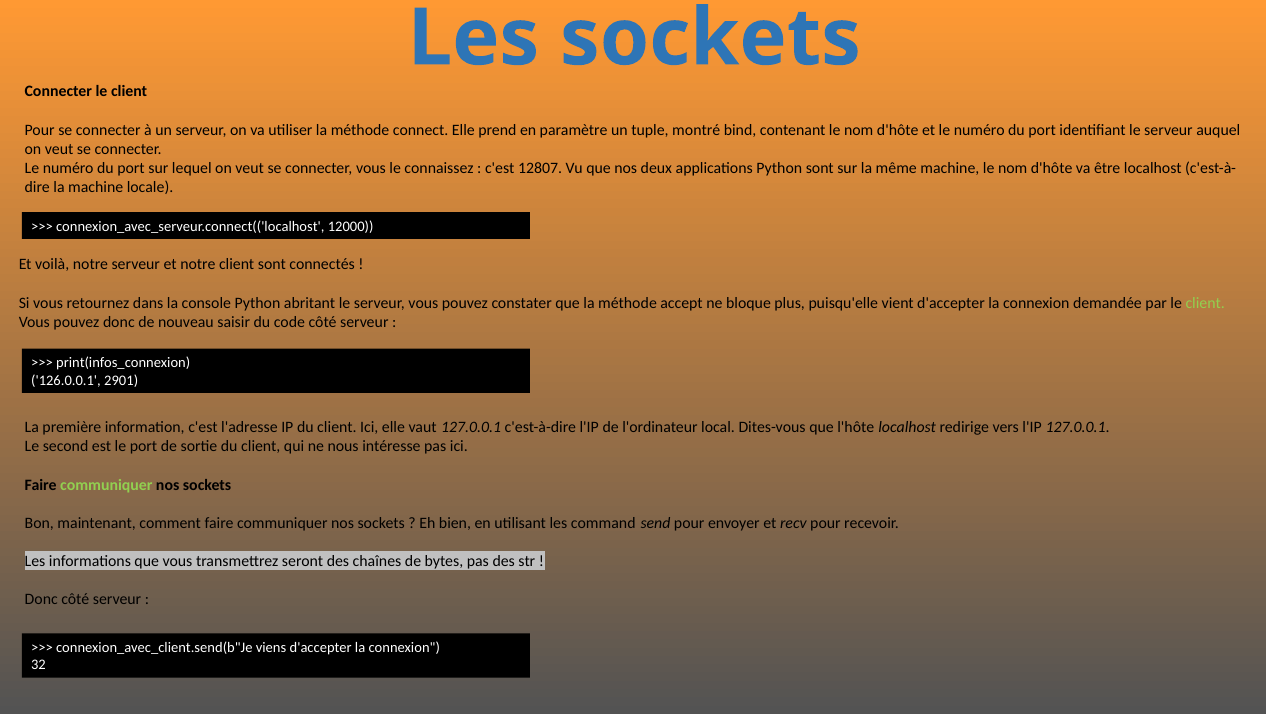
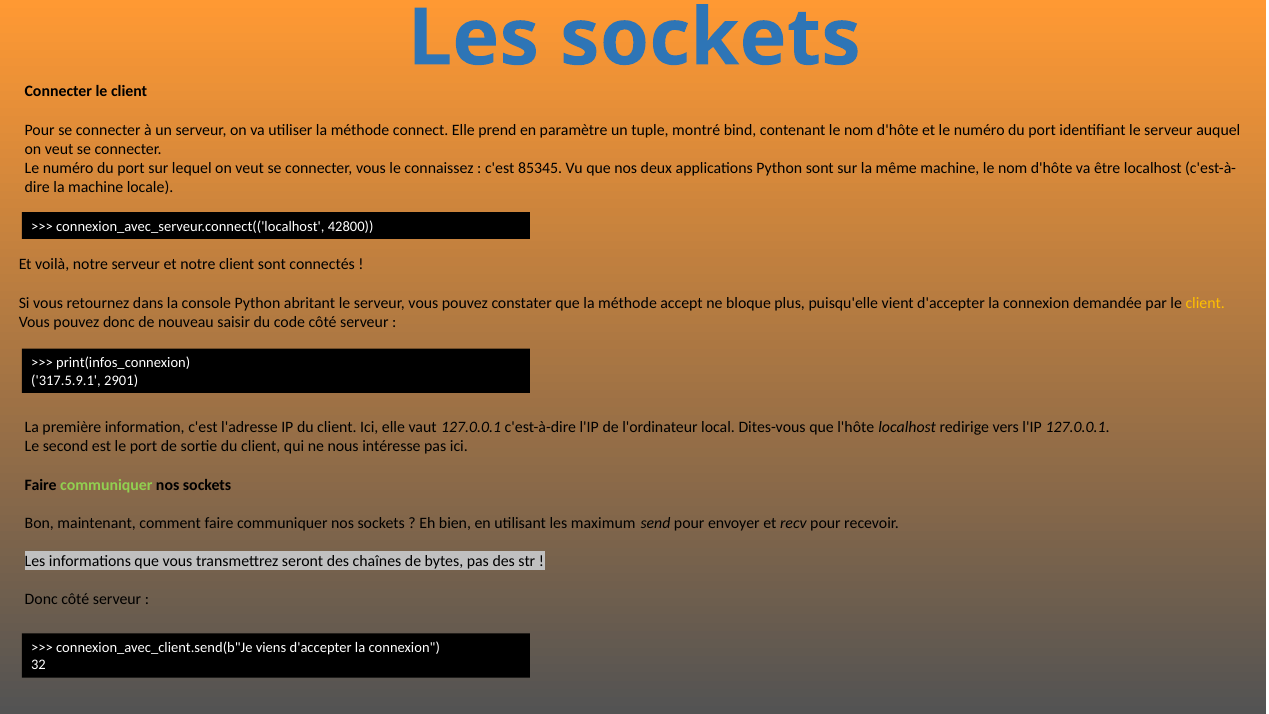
12807: 12807 -> 85345 (540, 168)
12000: 12000 -> 42800 (351, 226)
client colour: light green -> yellow (1205, 303)
126.0.0.1: 126.0.0.1 -> 317.5.9.1 (66, 380)
command: command -> maximum (603, 523)
